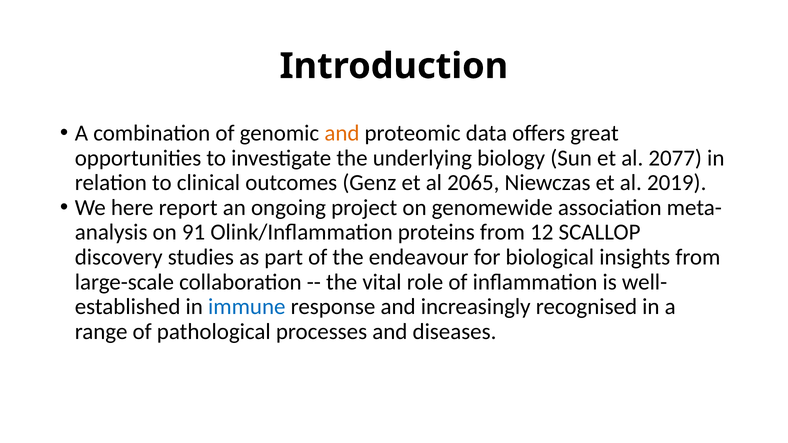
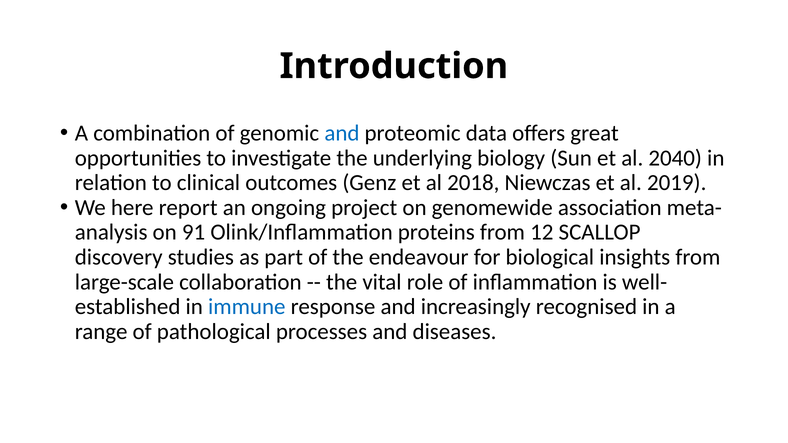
and colour: orange -> blue (342, 133)
2077: 2077 -> 2040 (675, 158)
2065: 2065 -> 2018 (473, 183)
